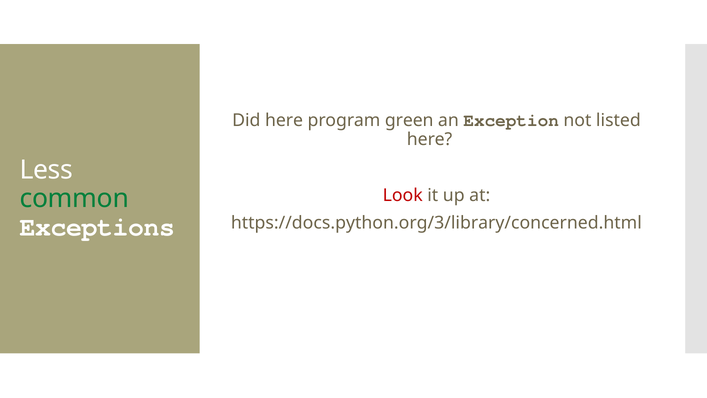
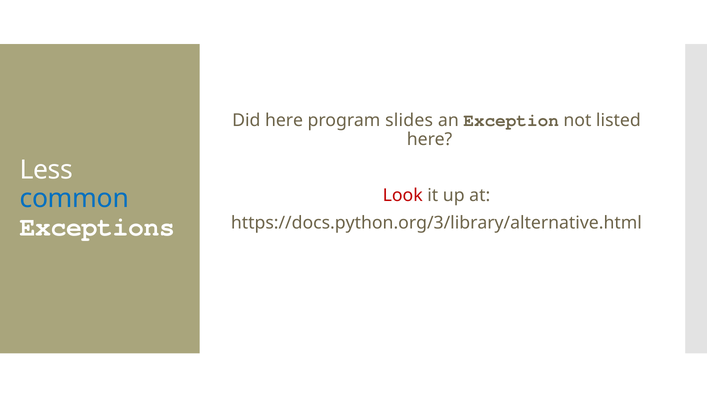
green: green -> slides (409, 120)
common colour: green -> blue (74, 198)
https://docs.python.org/3/library/concerned.html: https://docs.python.org/3/library/concerned.html -> https://docs.python.org/3/library/alternative.html (436, 223)
